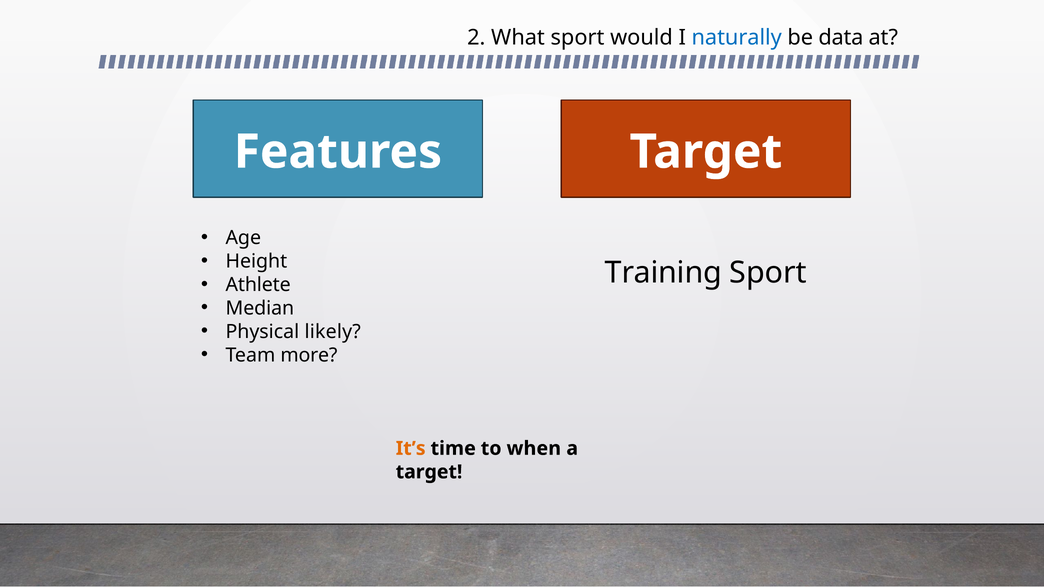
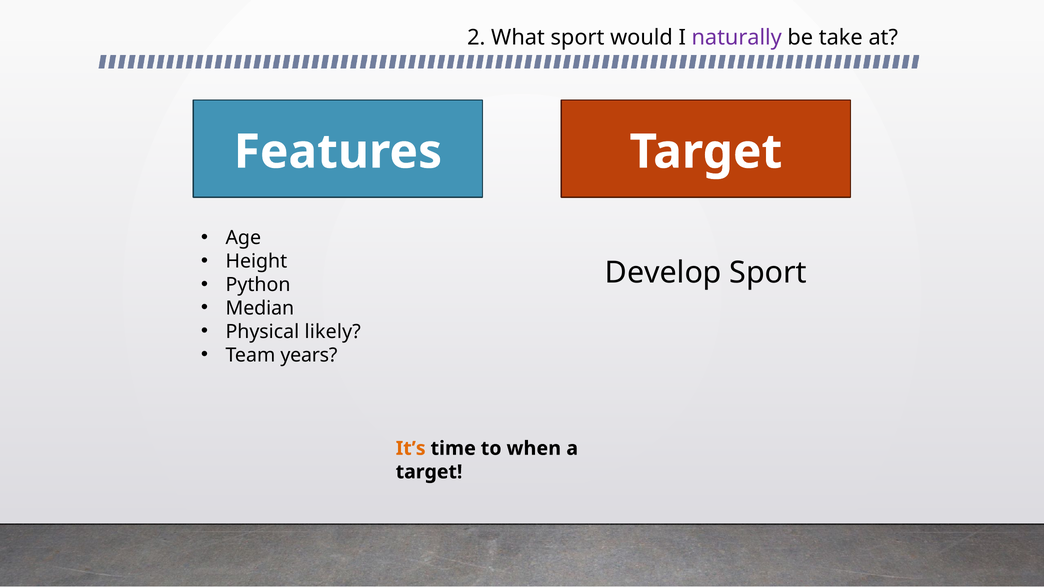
naturally colour: blue -> purple (737, 38)
data: data -> take (841, 38)
Training: Training -> Develop (663, 273)
Athlete: Athlete -> Python (258, 285)
more: more -> years (309, 355)
